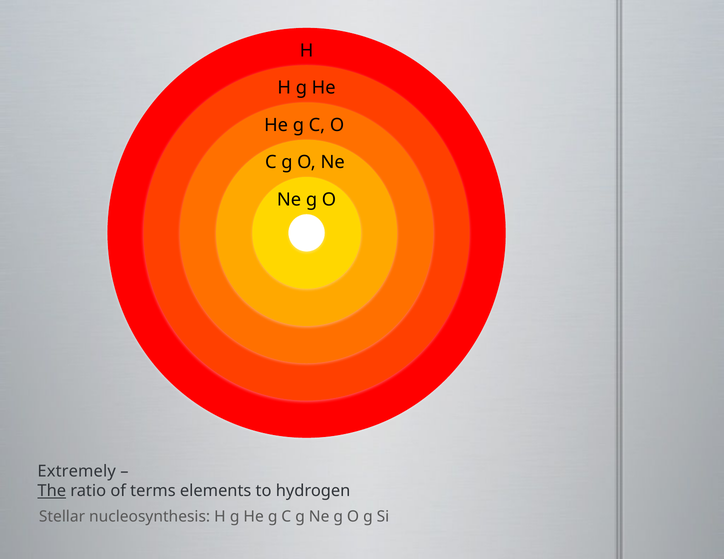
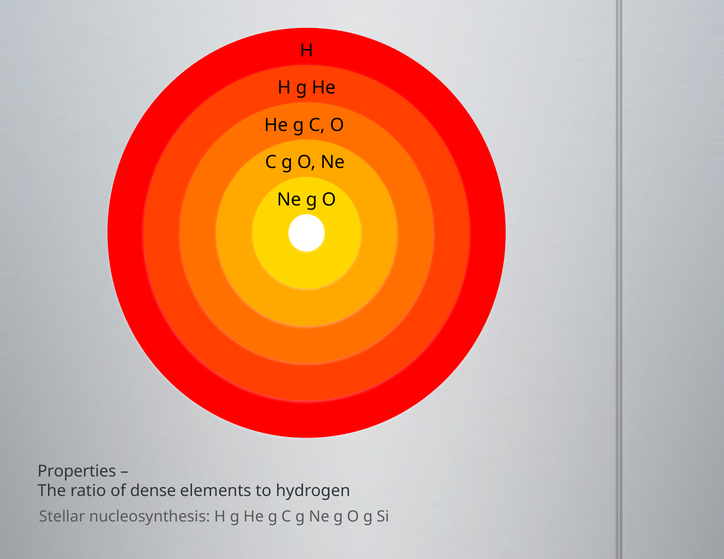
Extremely: Extremely -> Properties (77, 472)
The underline: present -> none (52, 491)
terms: terms -> dense (153, 491)
